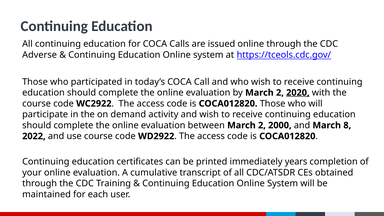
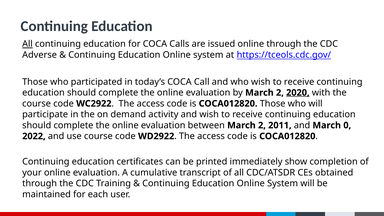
All underline: none -> present (27, 44)
2000: 2000 -> 2011 (280, 125)
8: 8 -> 0 (347, 125)
years: years -> show (296, 162)
